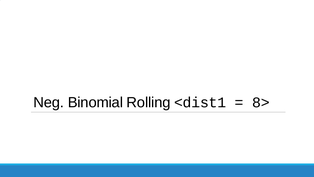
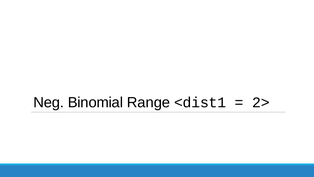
Rolling: Rolling -> Range (148, 102)
8>: 8> -> 2> (261, 102)
